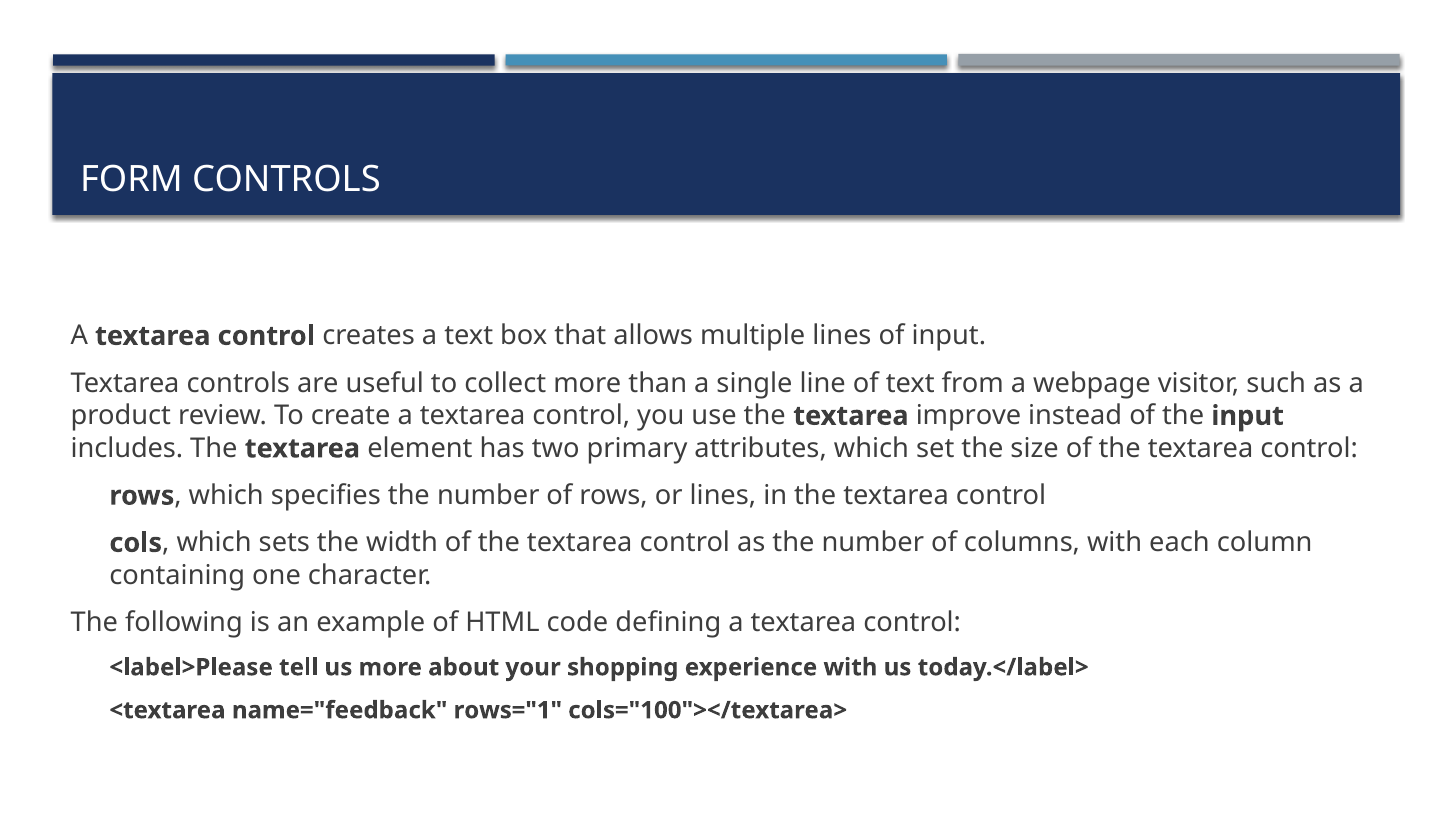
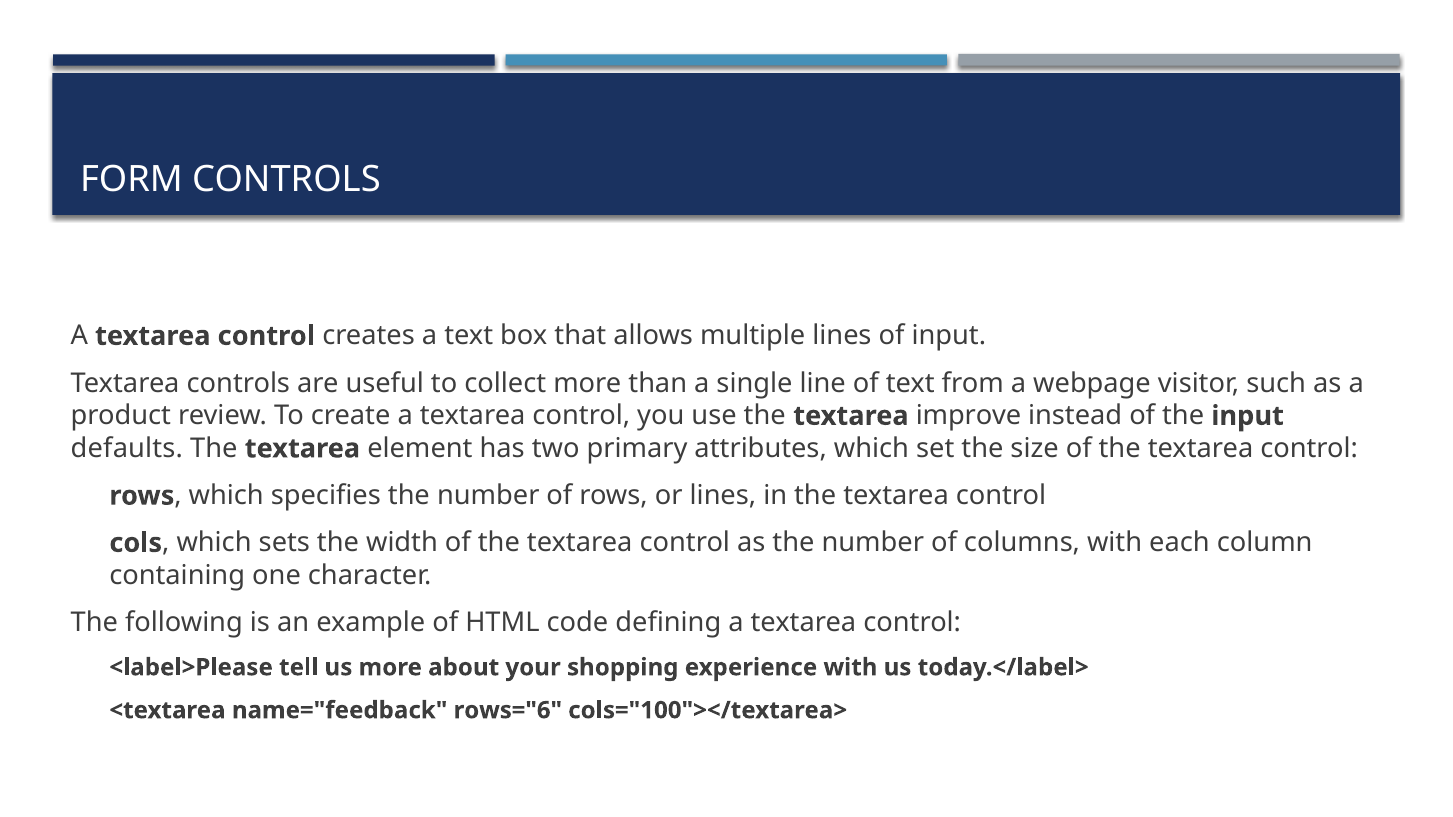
includes: includes -> defaults (127, 449)
rows="1: rows="1 -> rows="6 (508, 711)
